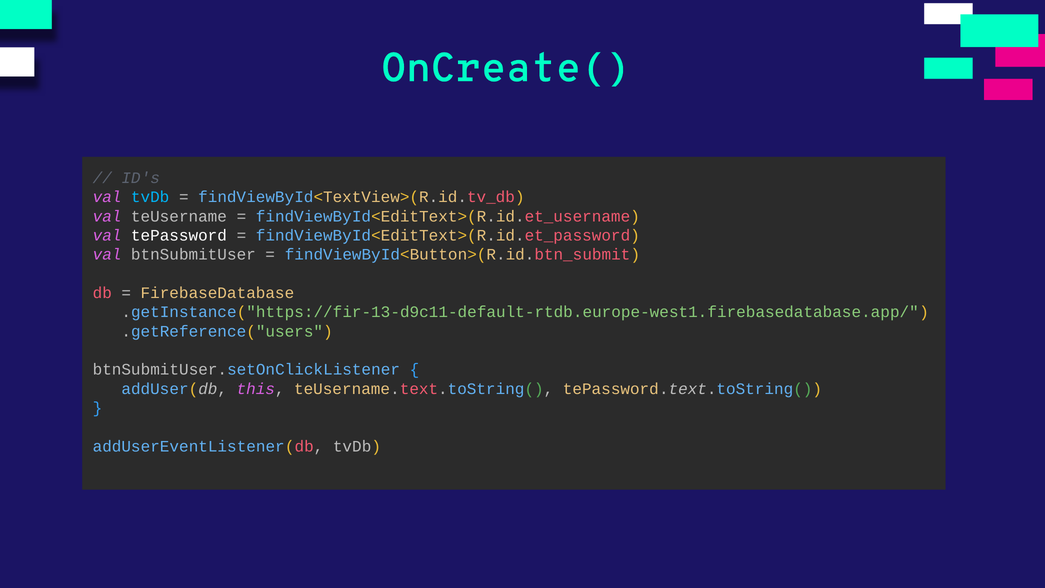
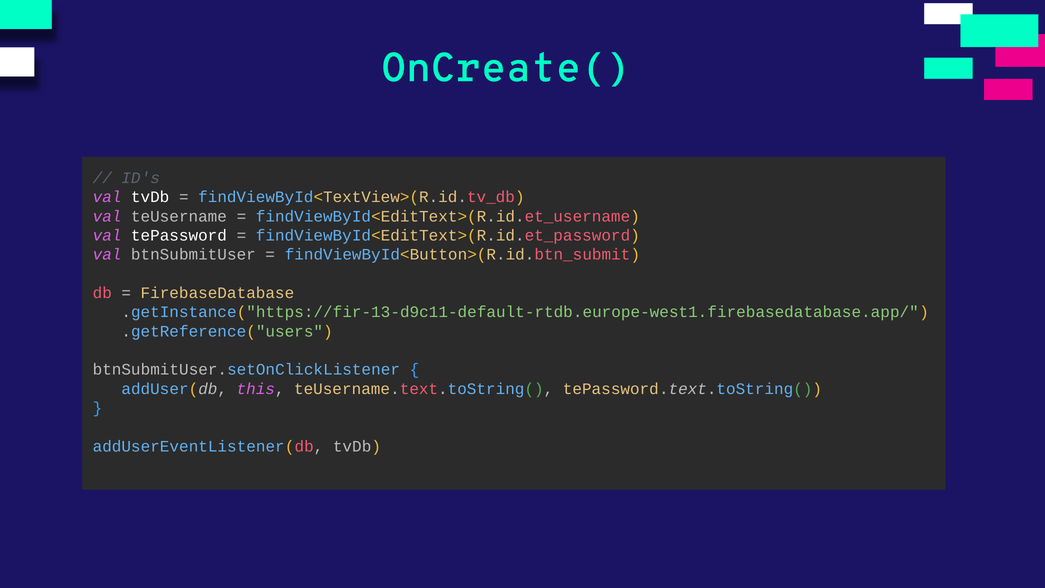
tvDb colour: light blue -> white (150, 197)
